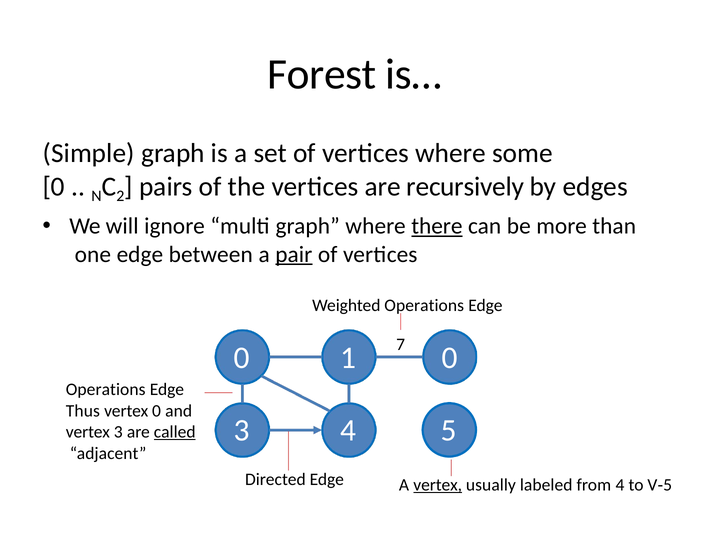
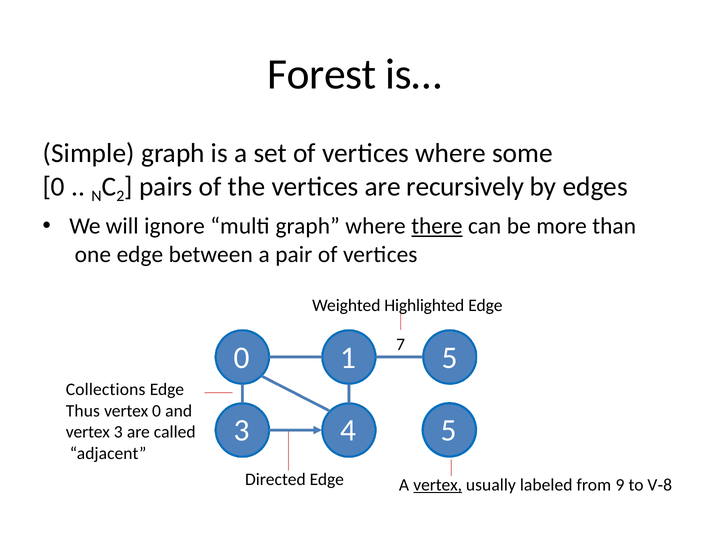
pair underline: present -> none (294, 254)
Weighted Operations: Operations -> Highlighted (424, 305)
1 0: 0 -> 5 (450, 357)
Operations: Operations -> Collections (106, 389)
called underline: present -> none (175, 432)
from 4: 4 -> 9 (620, 484)
5: 5 -> 8 (668, 484)
